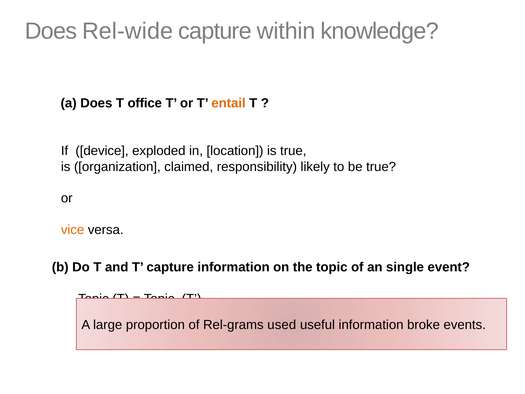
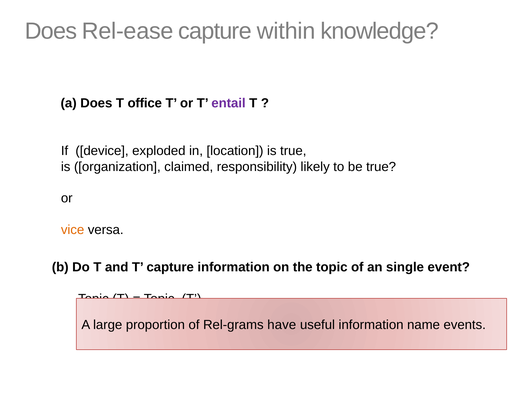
Rel-wide: Rel-wide -> Rel-ease (128, 31)
entail colour: orange -> purple (229, 103)
used: used -> have (282, 325)
broke: broke -> name (424, 325)
